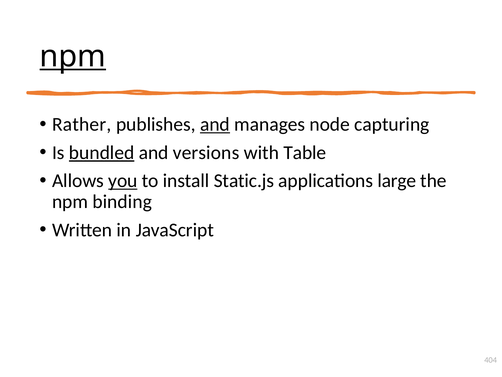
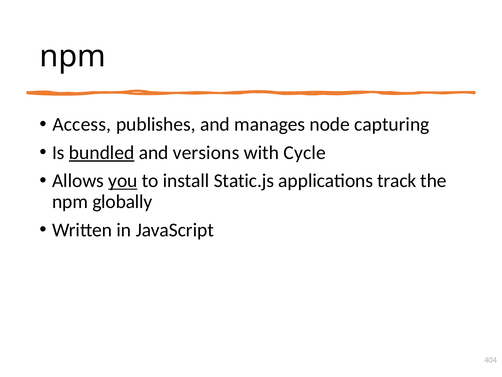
npm underline: present -> none (73, 56)
Rather: Rather -> Access (82, 124)
and underline: present -> none (215, 124)
Table: Table -> Cycle (305, 152)
large: large -> track (397, 180)
binding: binding -> globally (122, 202)
